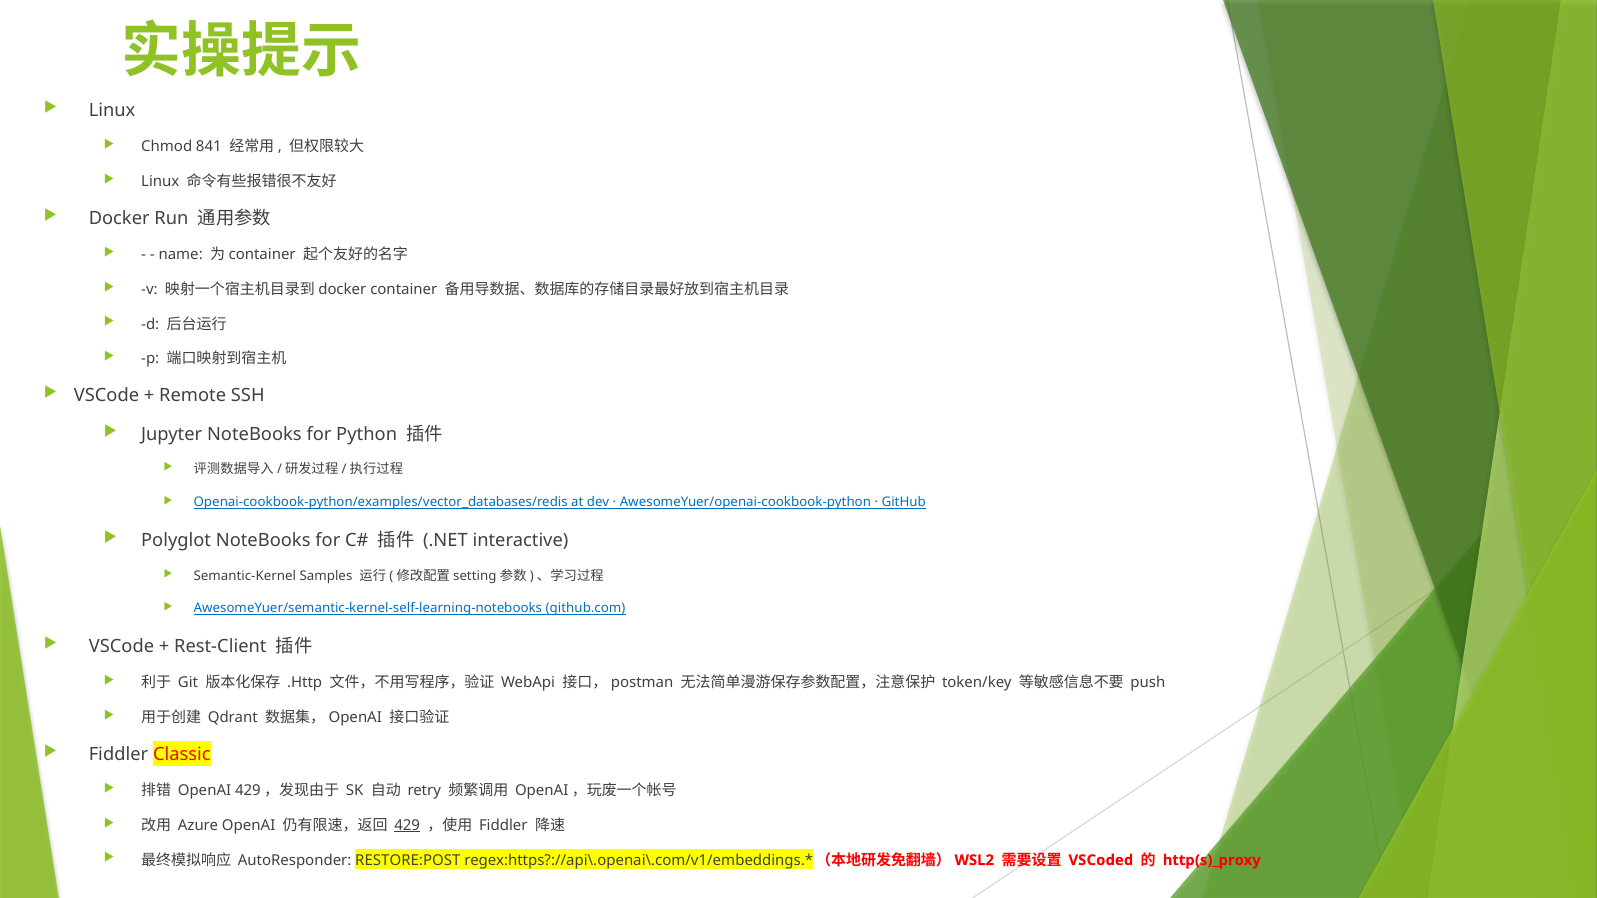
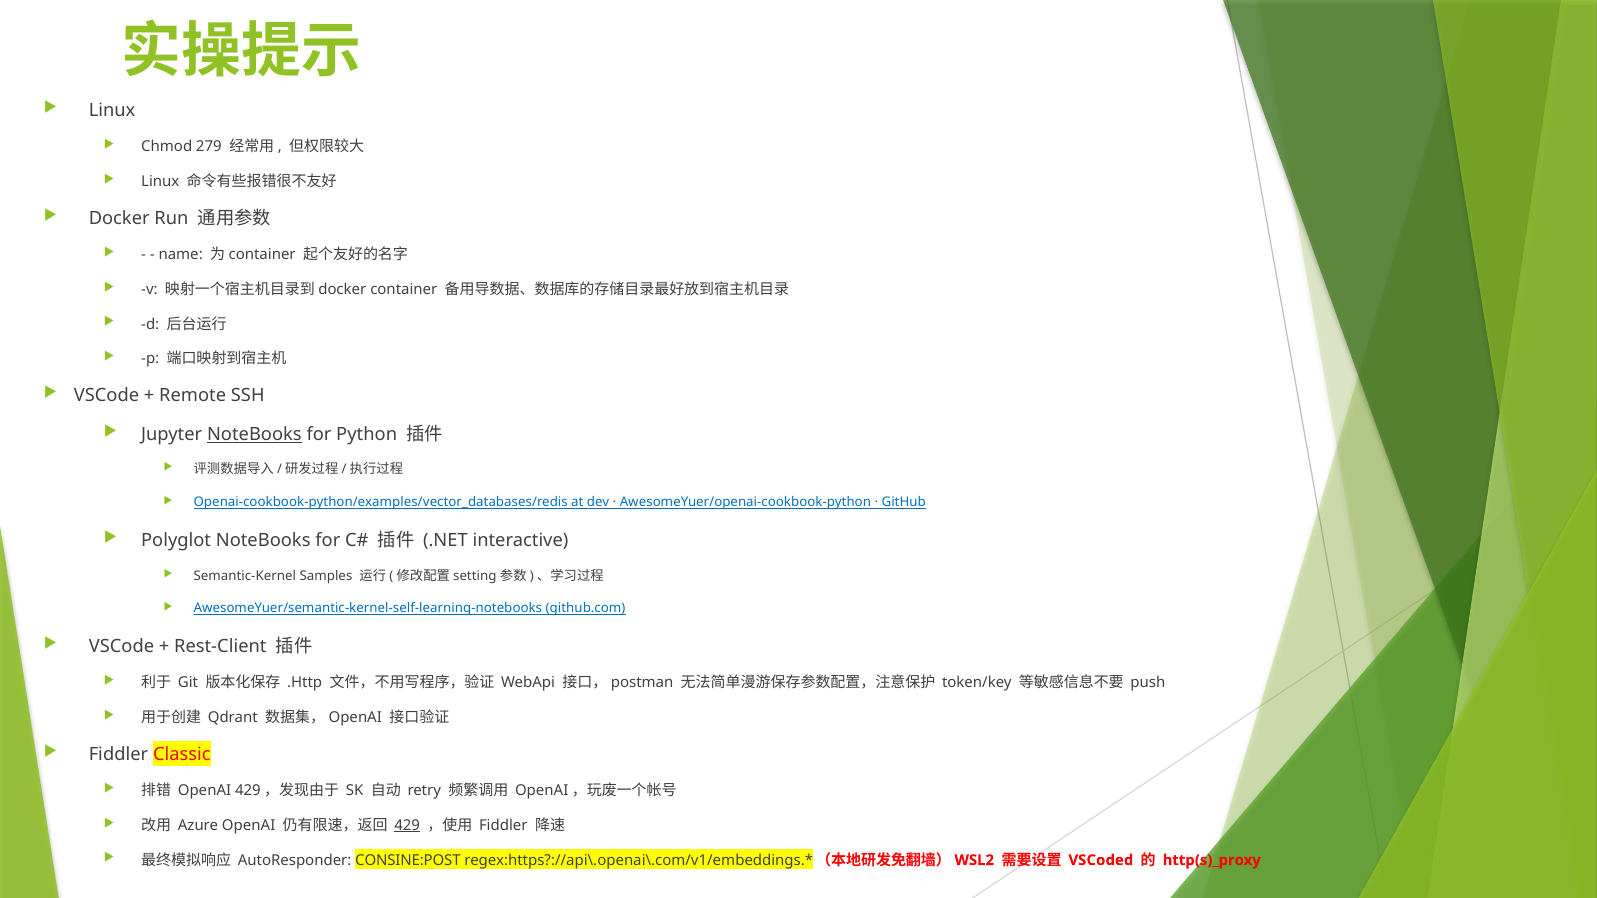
841: 841 -> 279 (209, 147)
NoteBooks underline: none -> present (254, 434)
RESTORE:POST: RESTORE:POST -> CONSINE:POST (408, 860)
